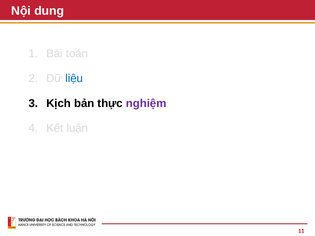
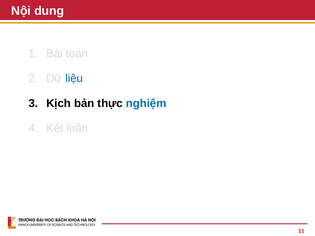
nghiệm colour: purple -> blue (146, 103)
